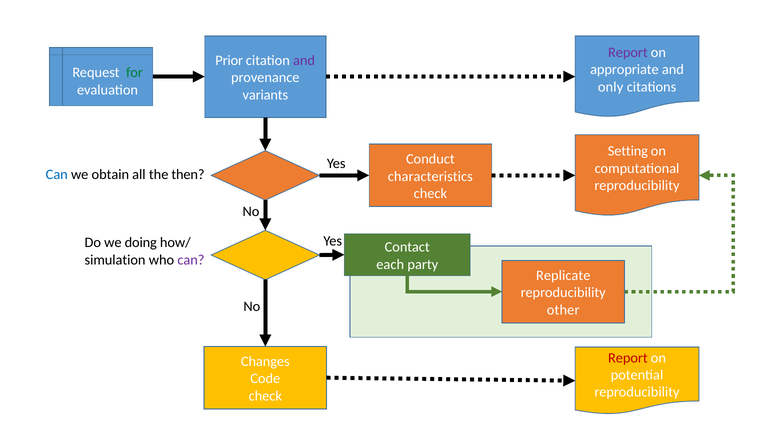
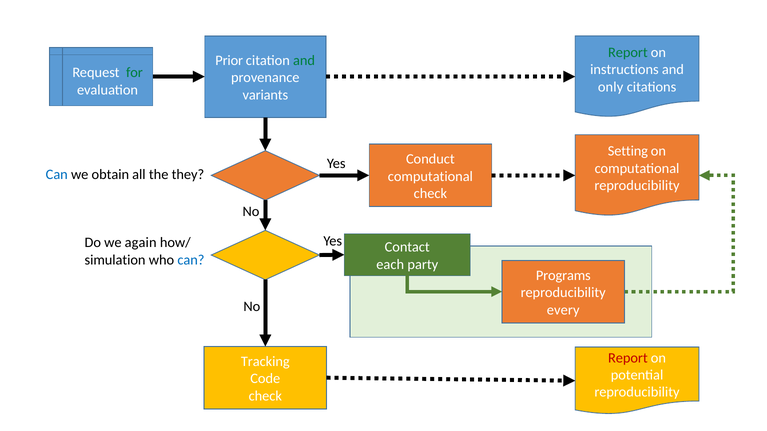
Report colour: purple -> green (628, 52)
and colour: purple -> green (304, 60)
appropriate: appropriate -> instructions (624, 70)
then: then -> they (188, 175)
characteristics: characteristics -> computational (430, 177)
doing: doing -> again (141, 243)
can colour: purple -> blue (191, 260)
Replicate: Replicate -> Programs (563, 276)
other: other -> every (563, 310)
Changes: Changes -> Tracking (265, 362)
